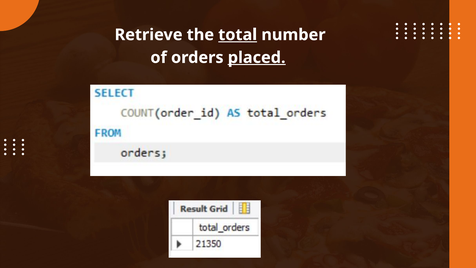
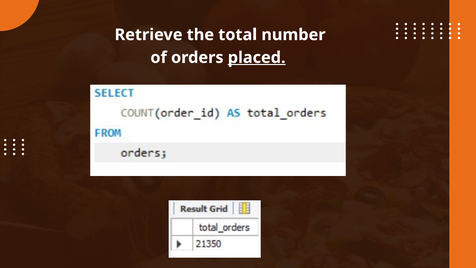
total underline: present -> none (238, 35)
